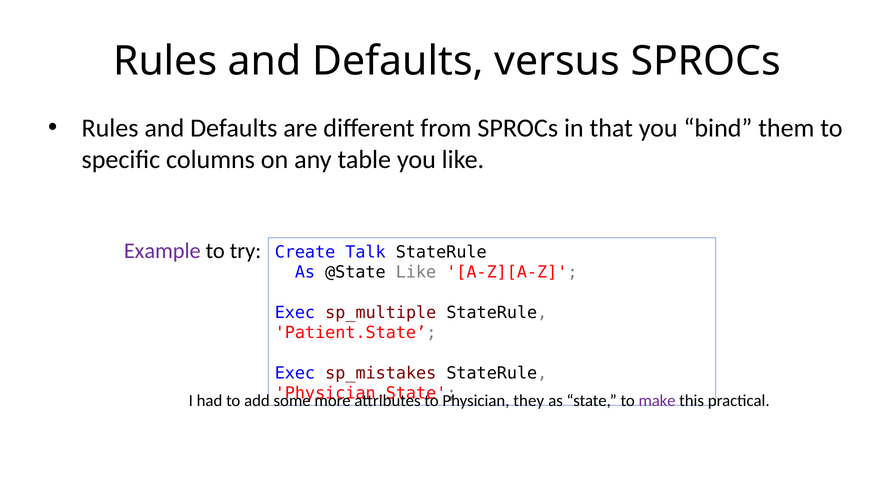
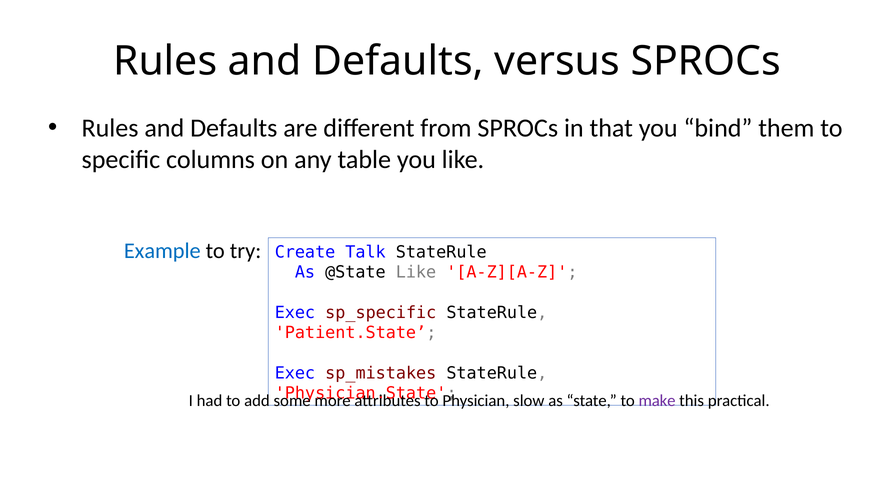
Example colour: purple -> blue (162, 251)
sp_multiple: sp_multiple -> sp_specific (381, 313)
they: they -> slow (529, 401)
